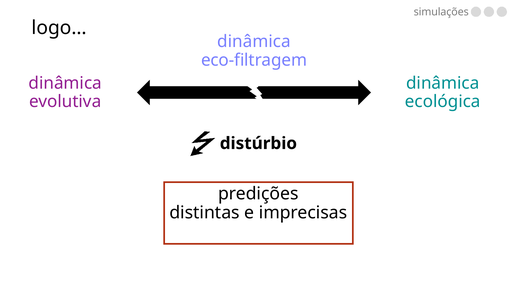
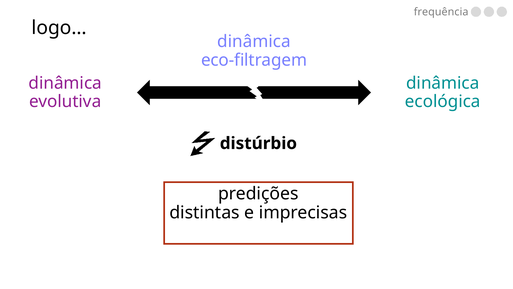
simulações: simulações -> frequência (441, 12)
